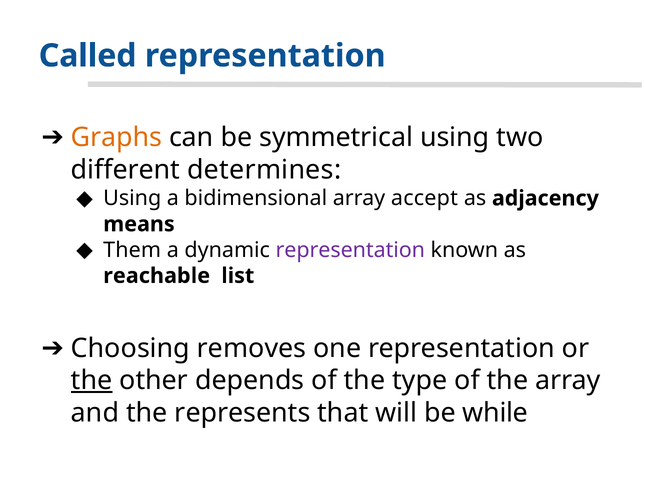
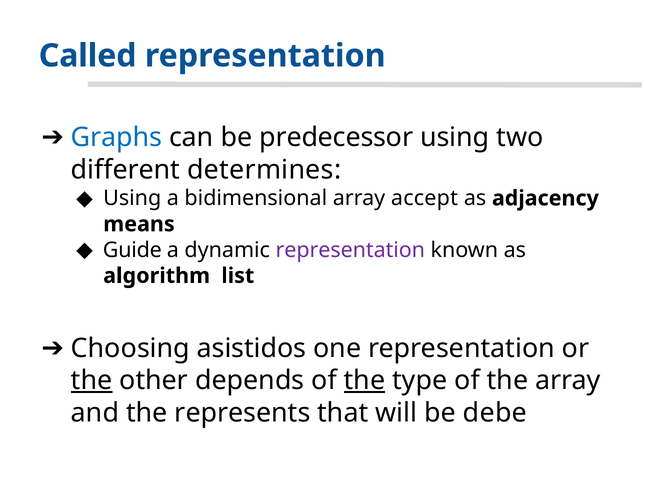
Graphs colour: orange -> blue (117, 137)
symmetrical: symmetrical -> predecessor (336, 137)
Them: Them -> Guide (132, 250)
reachable: reachable -> algorithm (157, 276)
removes: removes -> asistidos (252, 348)
the underline: none -> present (365, 380)
while: while -> debe (495, 413)
